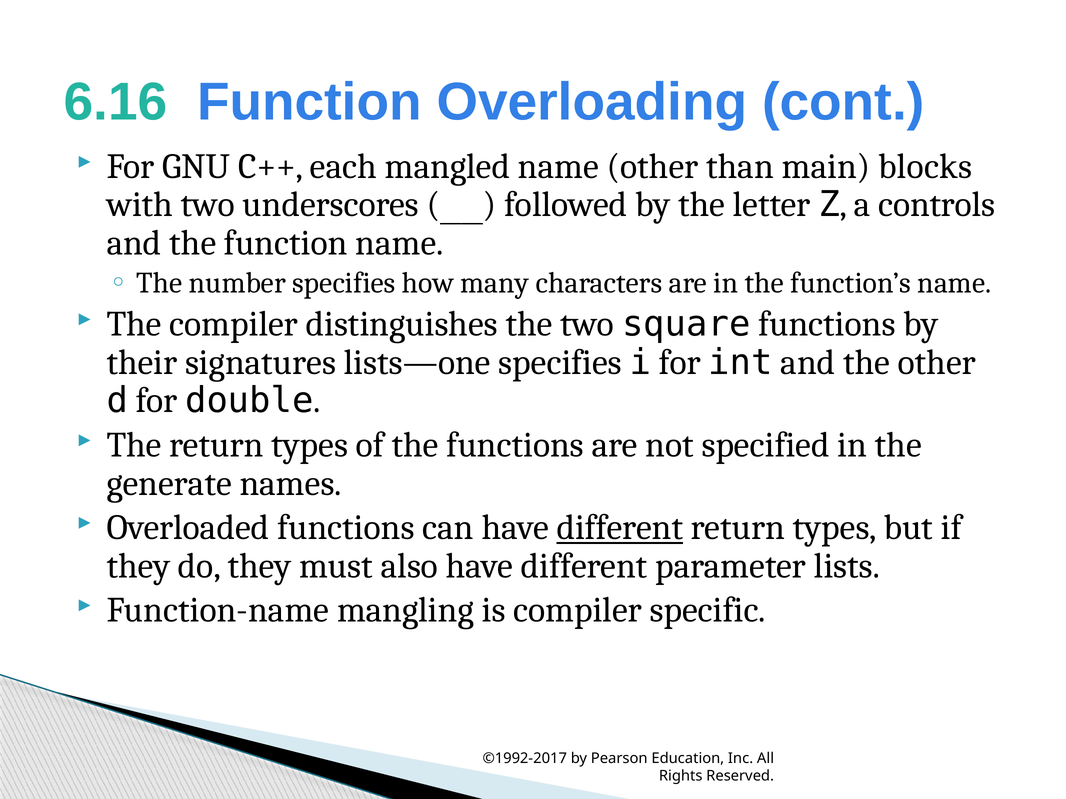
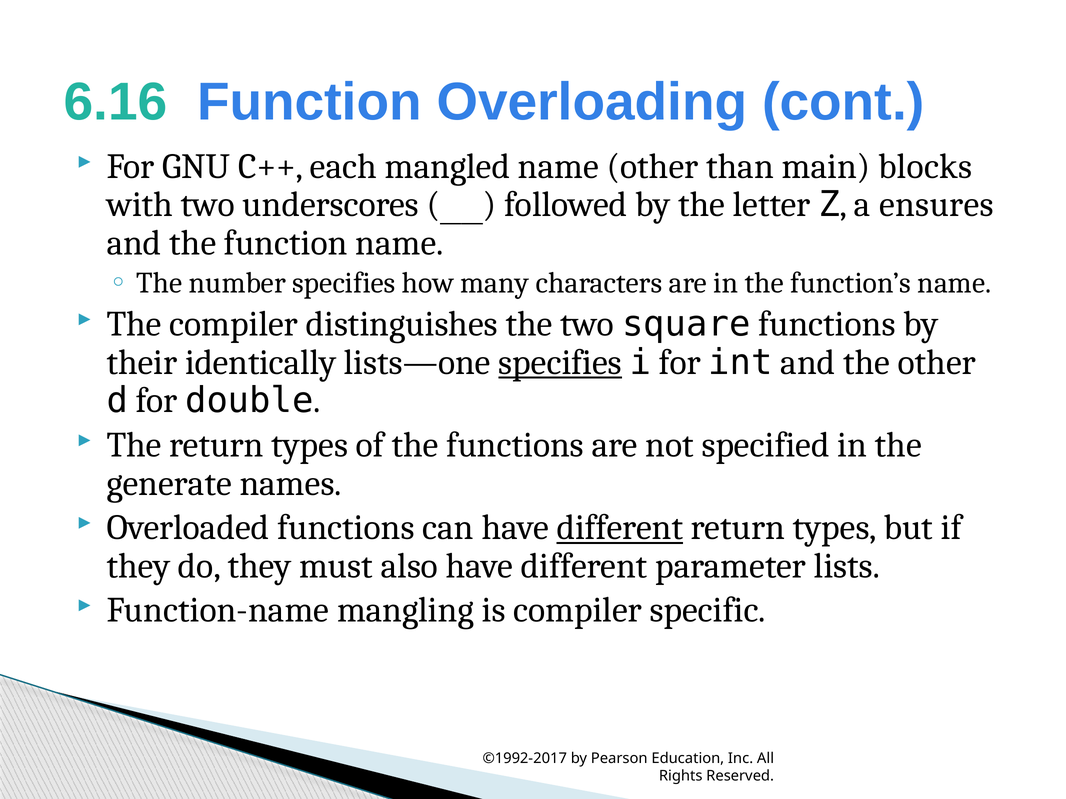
controls: controls -> ensures (936, 205)
signatures: signatures -> identically (261, 363)
specifies underline: none -> present (560, 363)
